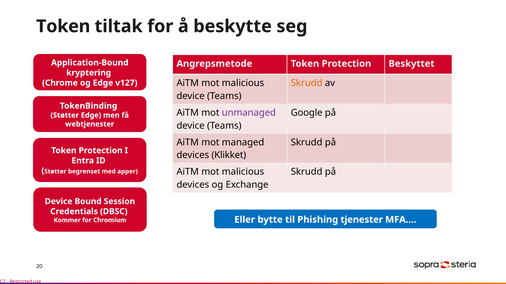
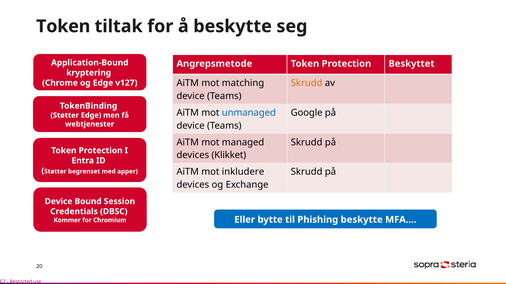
malicious: malicious -> matching (243, 83)
unmanaged colour: purple -> blue (249, 113)
malicious: malicious -> inkludere (243, 172)
Phishing tjenester: tjenester -> beskytte (362, 220)
